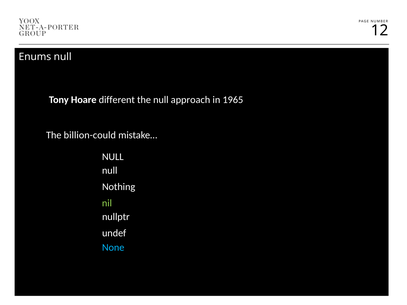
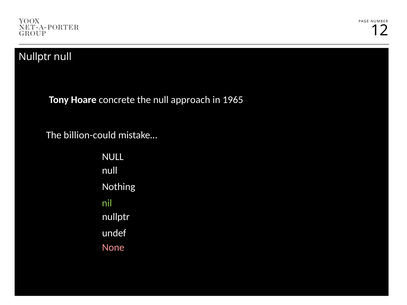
Enums: Enums -> Nullptr (35, 57)
different: different -> concrete (117, 100)
None colour: light blue -> pink (113, 248)
